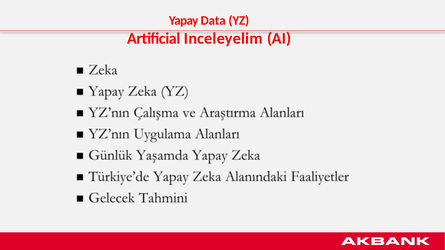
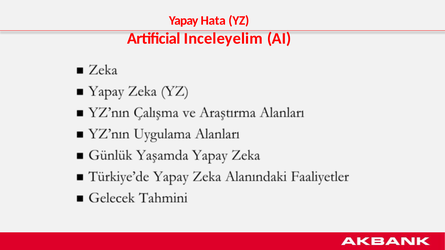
Data: Data -> Hata (213, 21)
